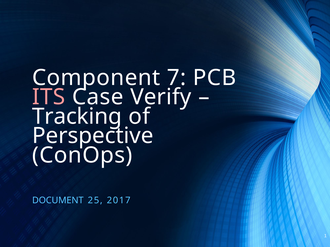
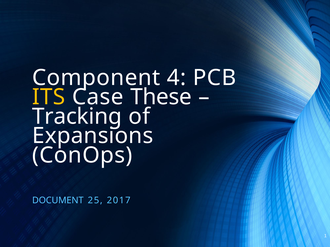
7: 7 -> 4 (176, 78)
ITS colour: pink -> yellow (49, 97)
Verify: Verify -> These (161, 97)
Perspective: Perspective -> Expansions (93, 136)
